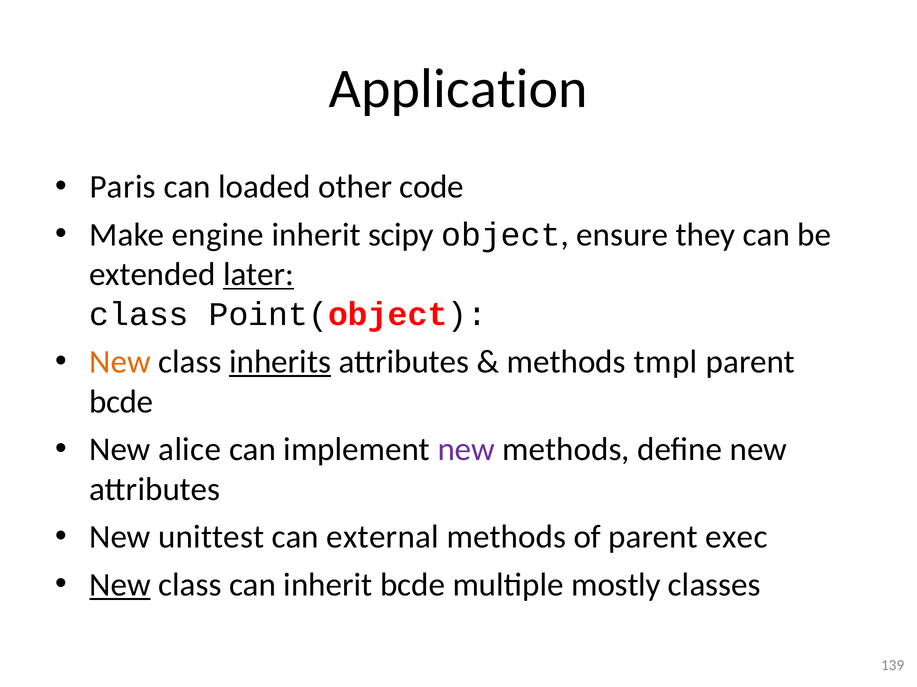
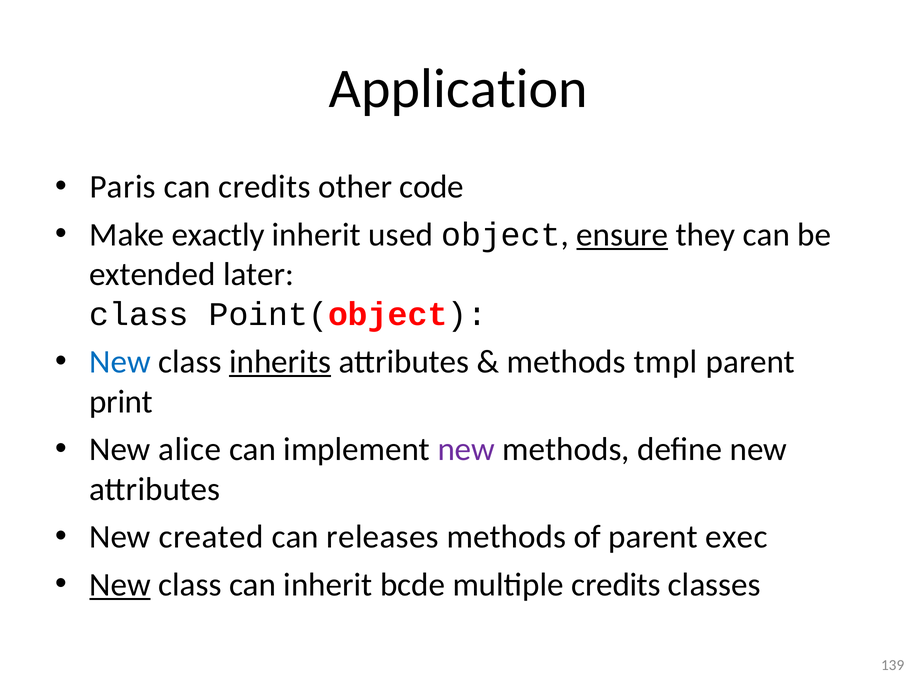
can loaded: loaded -> credits (264, 187)
engine: engine -> exactly (218, 235)
scipy: scipy -> used (401, 235)
ensure underline: none -> present (622, 235)
later underline: present -> none (259, 275)
New colour: orange -> blue (120, 362)
bcde: bcde -> print (121, 402)
unittest: unittest -> created (211, 538)
external: external -> releases (383, 538)
multiple mostly: mostly -> credits (616, 585)
